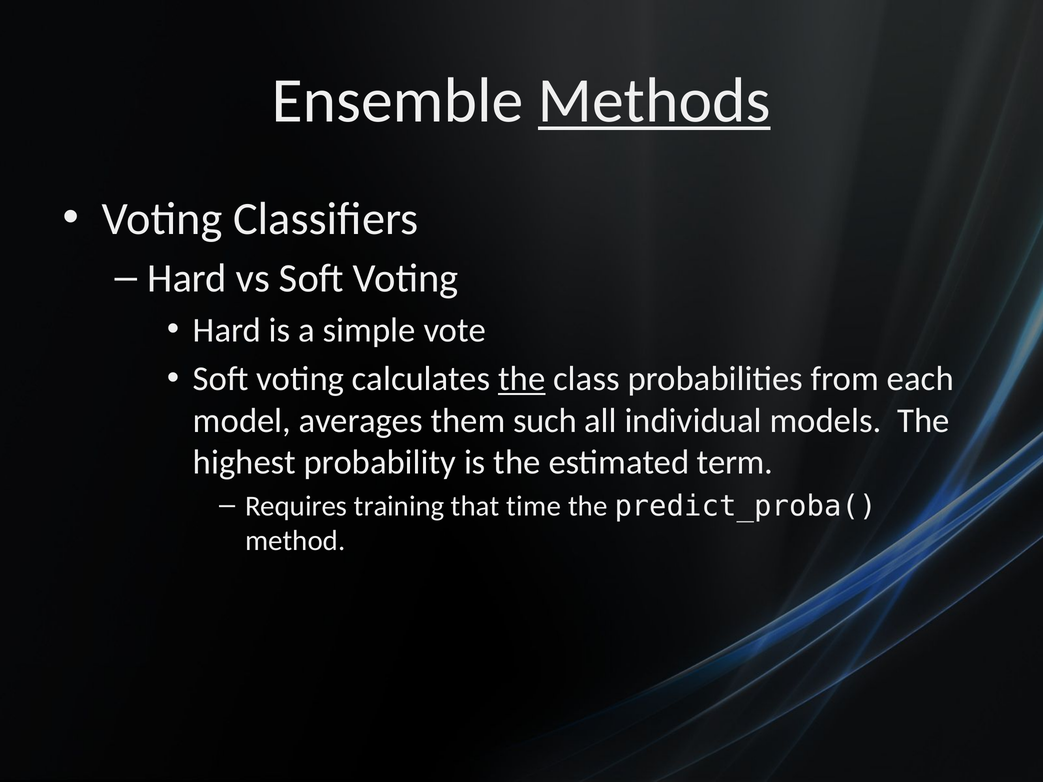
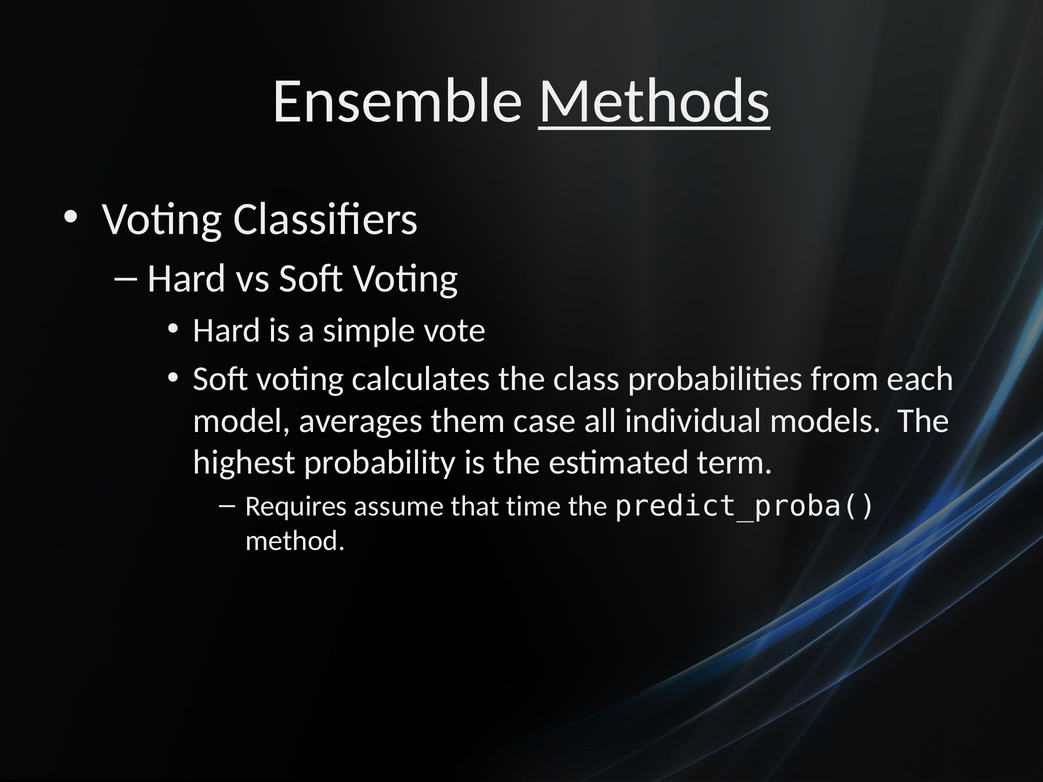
the underline: present -> none (522, 379)
such: such -> case (545, 421)
training: training -> assume (399, 506)
